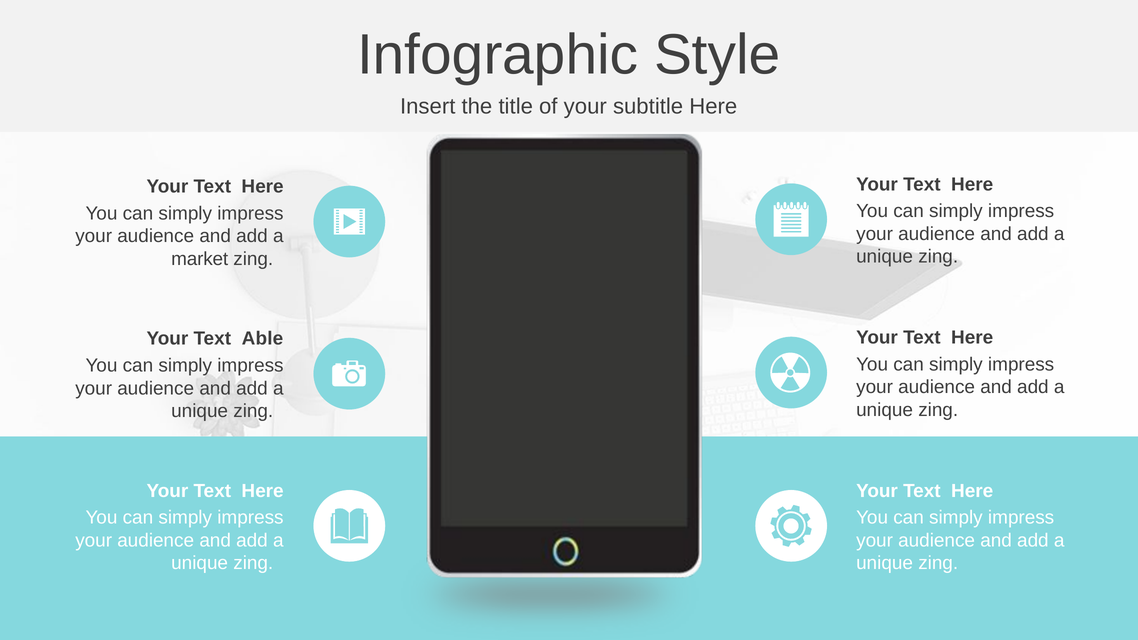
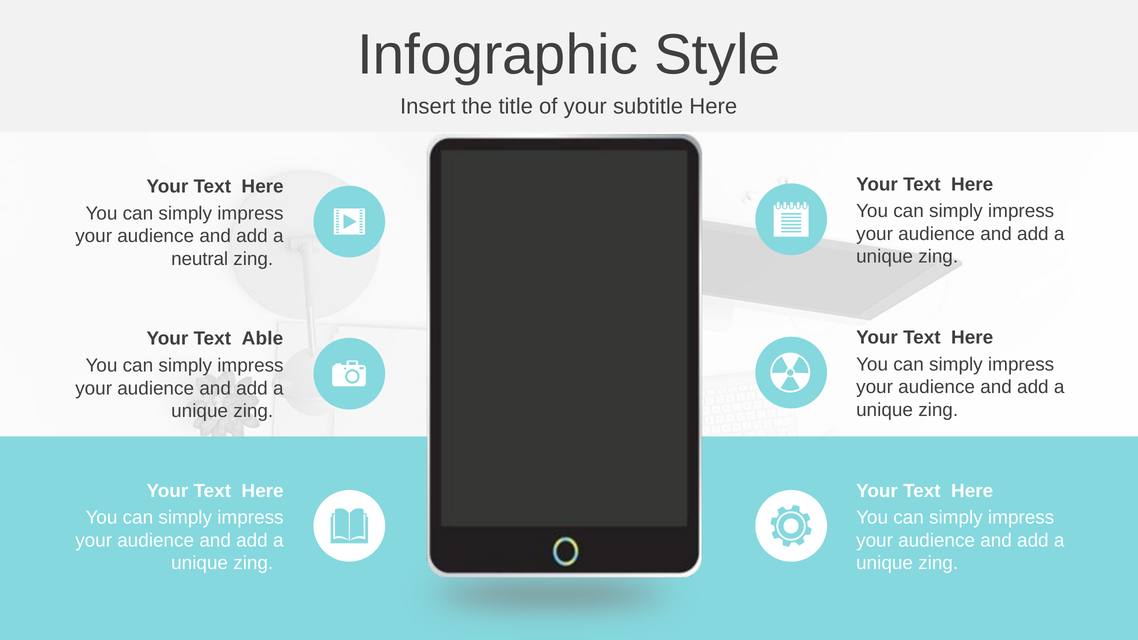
market: market -> neutral (200, 259)
